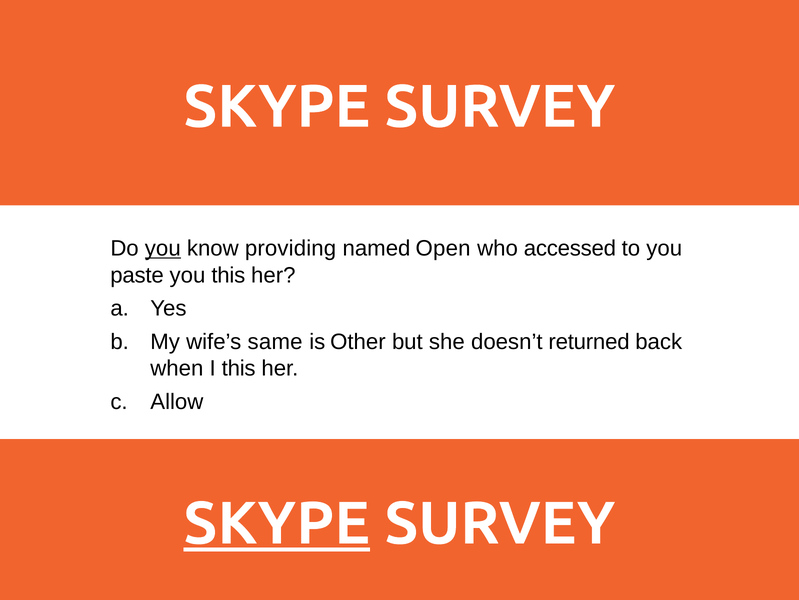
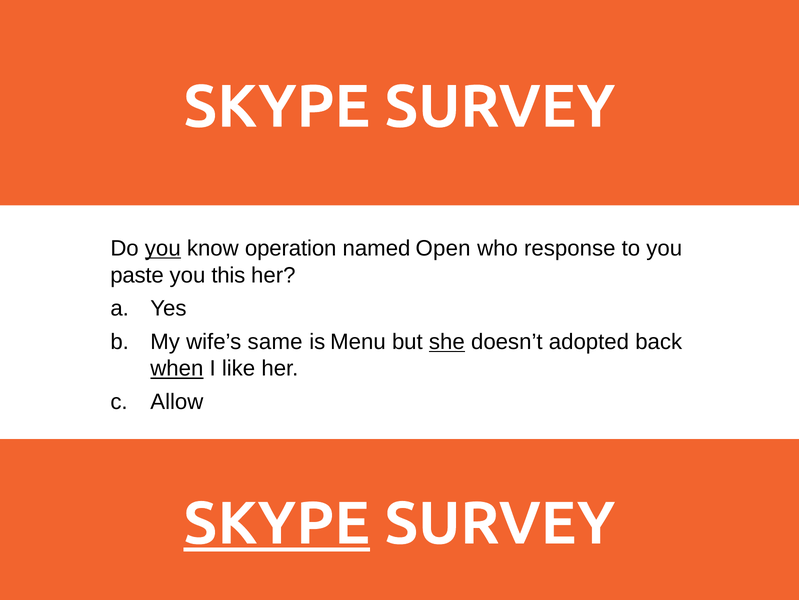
providing: providing -> operation (291, 248)
accessed: accessed -> response (570, 248)
Other: Other -> Menu (358, 341)
she underline: none -> present (447, 341)
returned: returned -> adopted (589, 341)
when underline: none -> present (177, 368)
I this: this -> like (239, 368)
